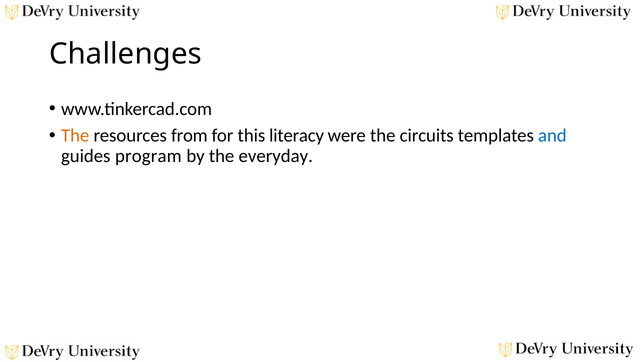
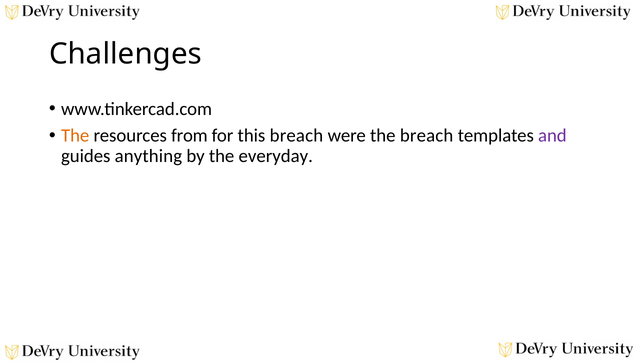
this literacy: literacy -> breach (296, 136)
the circuits: circuits -> breach (427, 136)
and colour: blue -> purple (552, 136)
program: program -> anything (148, 156)
